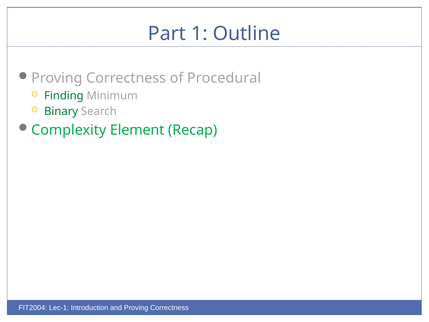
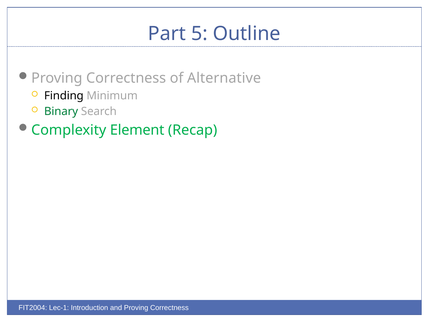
1: 1 -> 5 (199, 34)
Procedural: Procedural -> Alternative (224, 78)
Finding colour: green -> black (64, 96)
